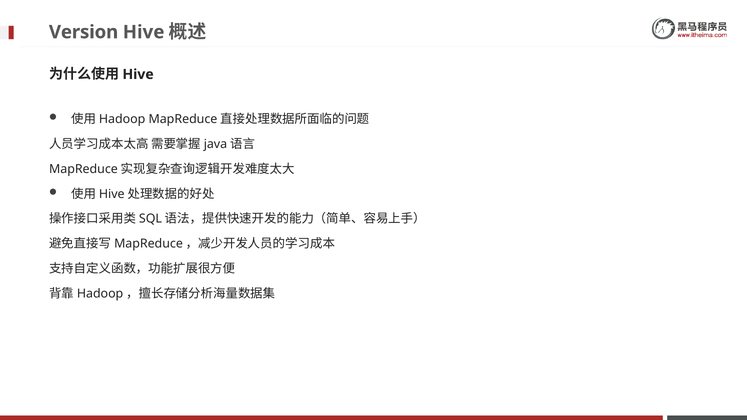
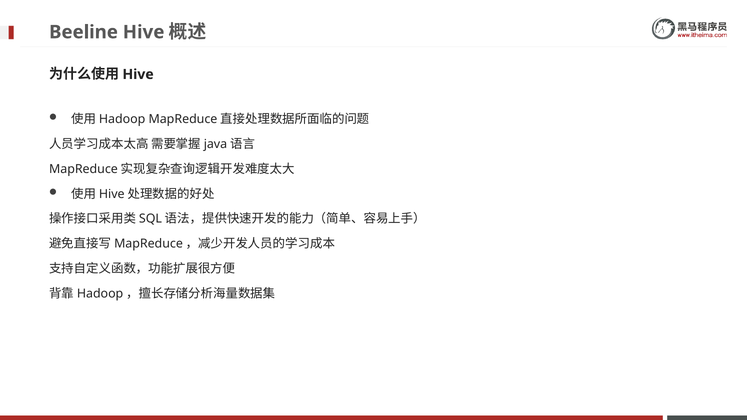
Version: Version -> Beeline (83, 32)
